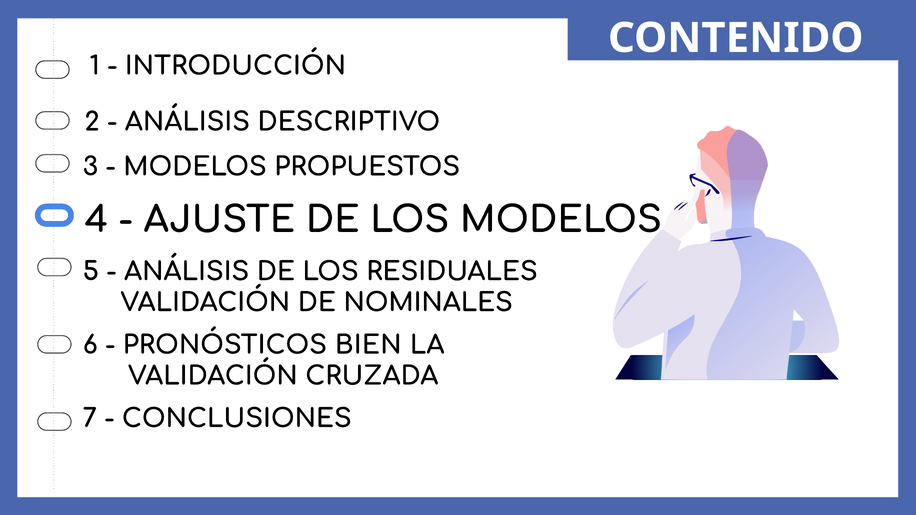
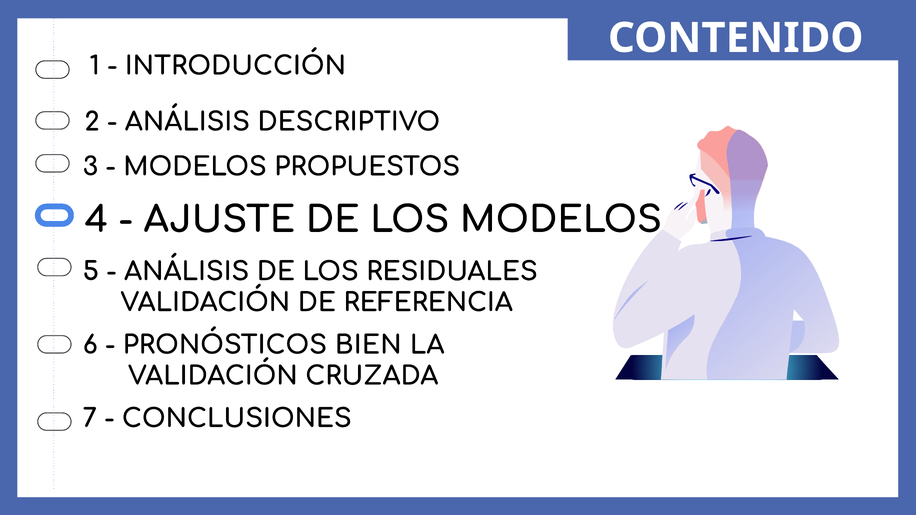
NOMINALES: NOMINALES -> REFERENCIA (428, 303)
